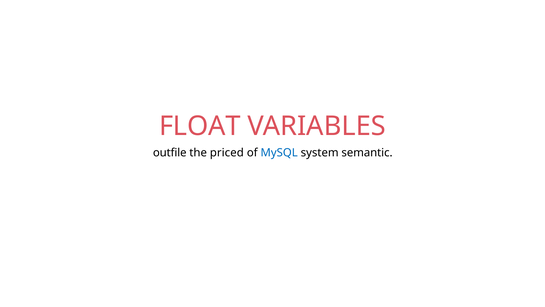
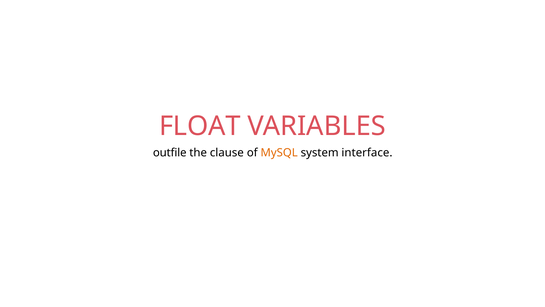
priced: priced -> clause (227, 153)
MySQL colour: blue -> orange (279, 153)
semantic: semantic -> interface (367, 153)
